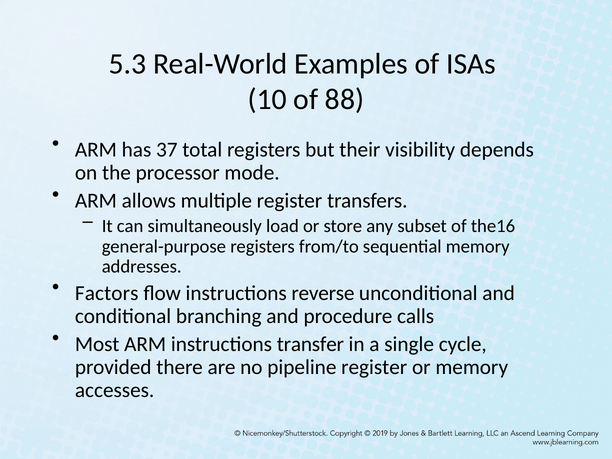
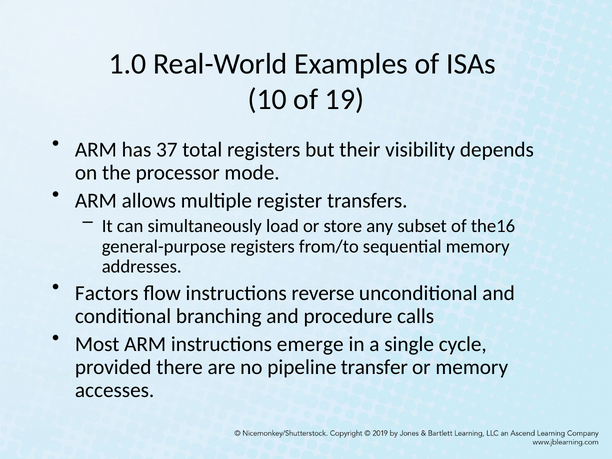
5.3: 5.3 -> 1.0 (128, 64)
88: 88 -> 19 (345, 99)
transfer: transfer -> emerge (310, 344)
pipeline register: register -> transfer (374, 367)
